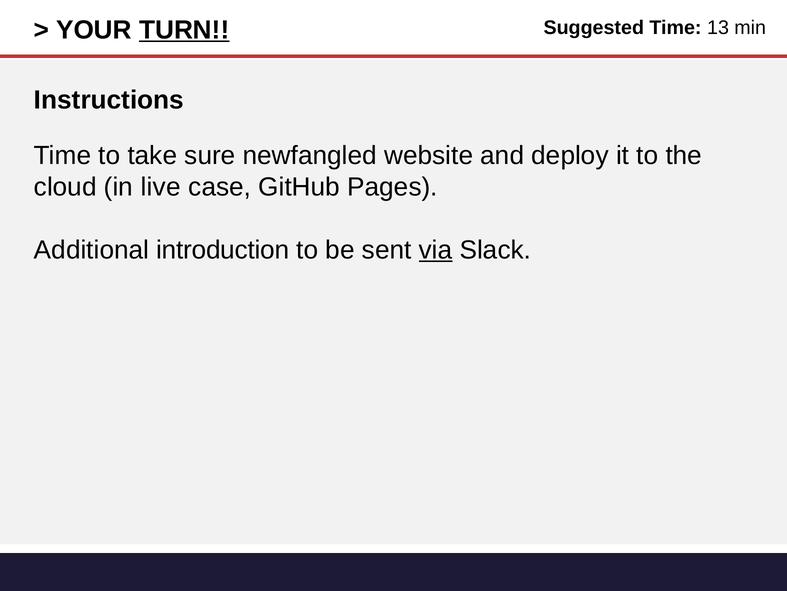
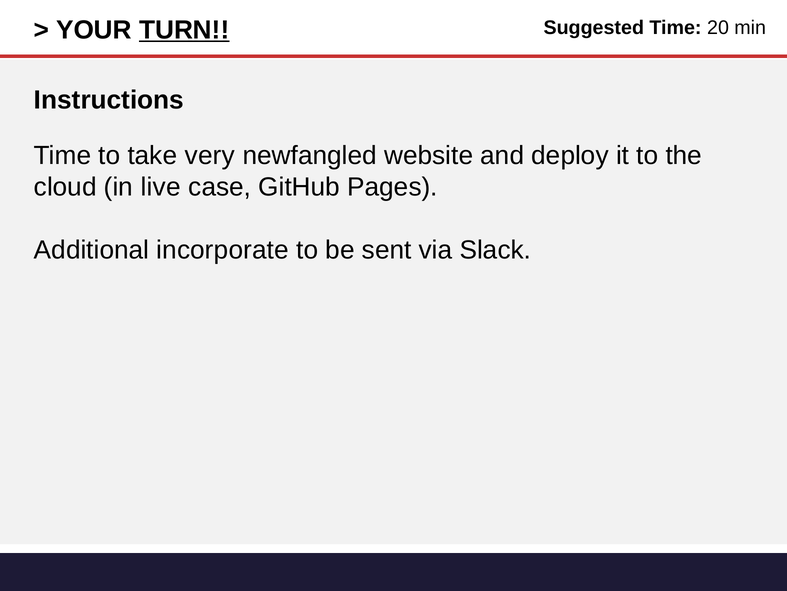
13: 13 -> 20 (718, 28)
sure: sure -> very (210, 155)
introduction: introduction -> incorporate (223, 250)
via underline: present -> none (436, 250)
